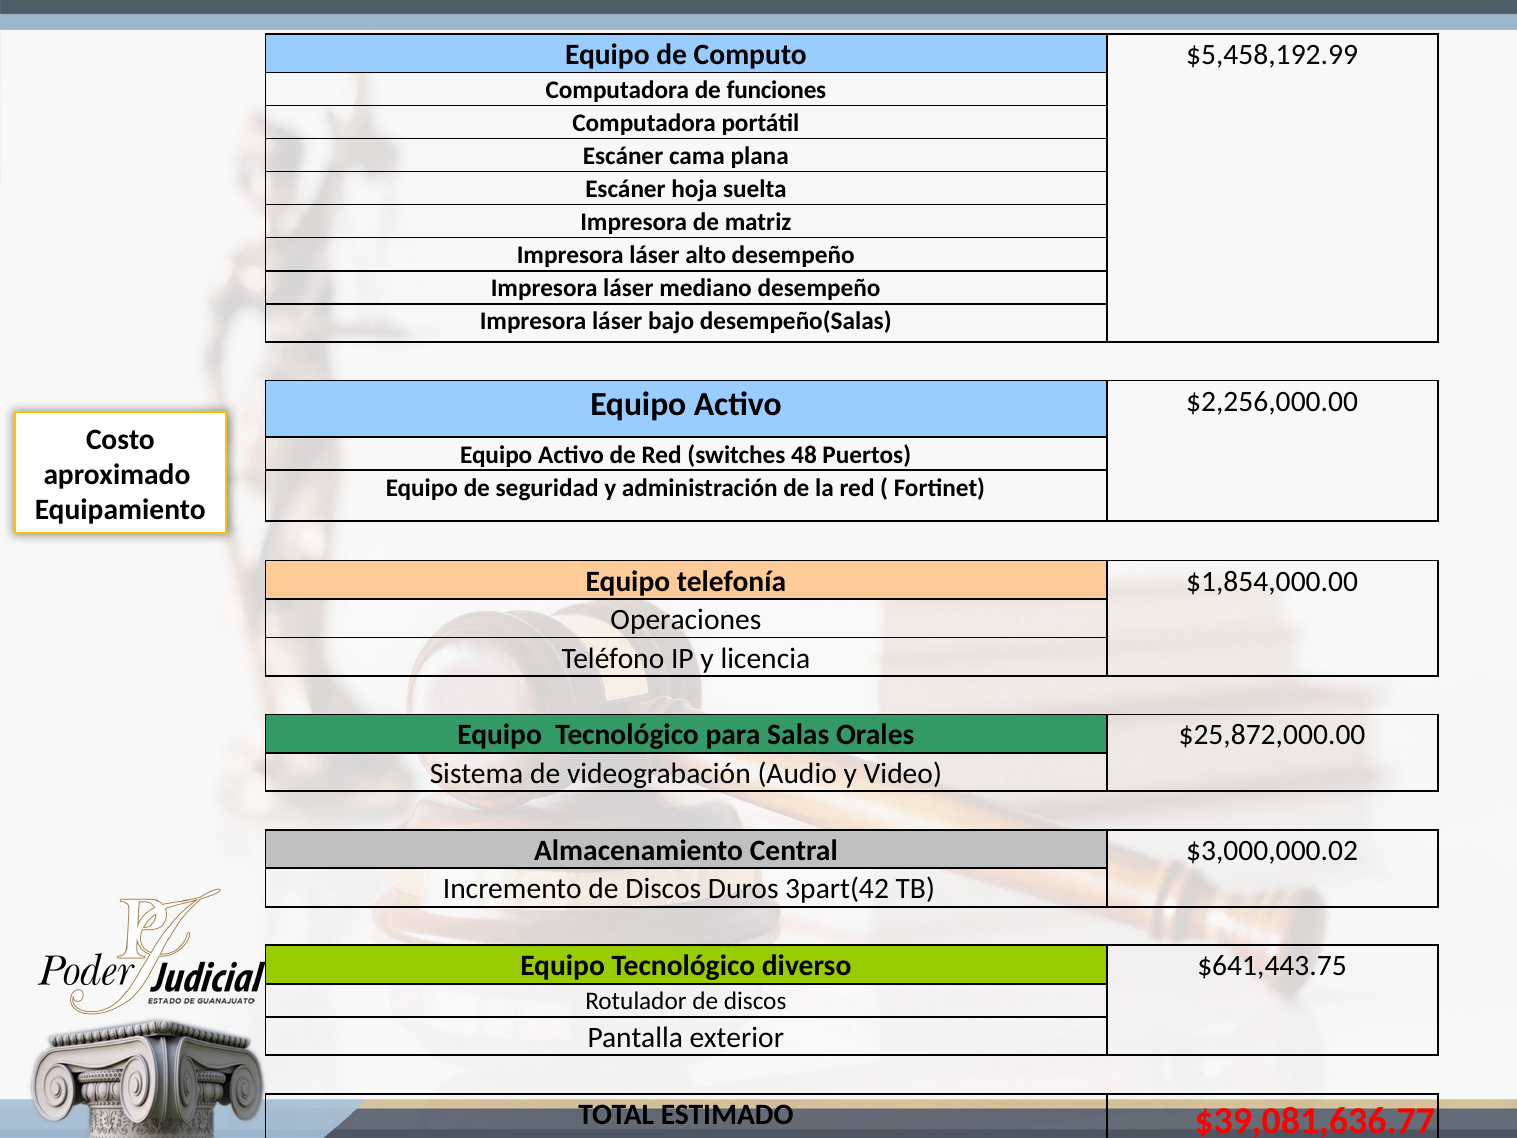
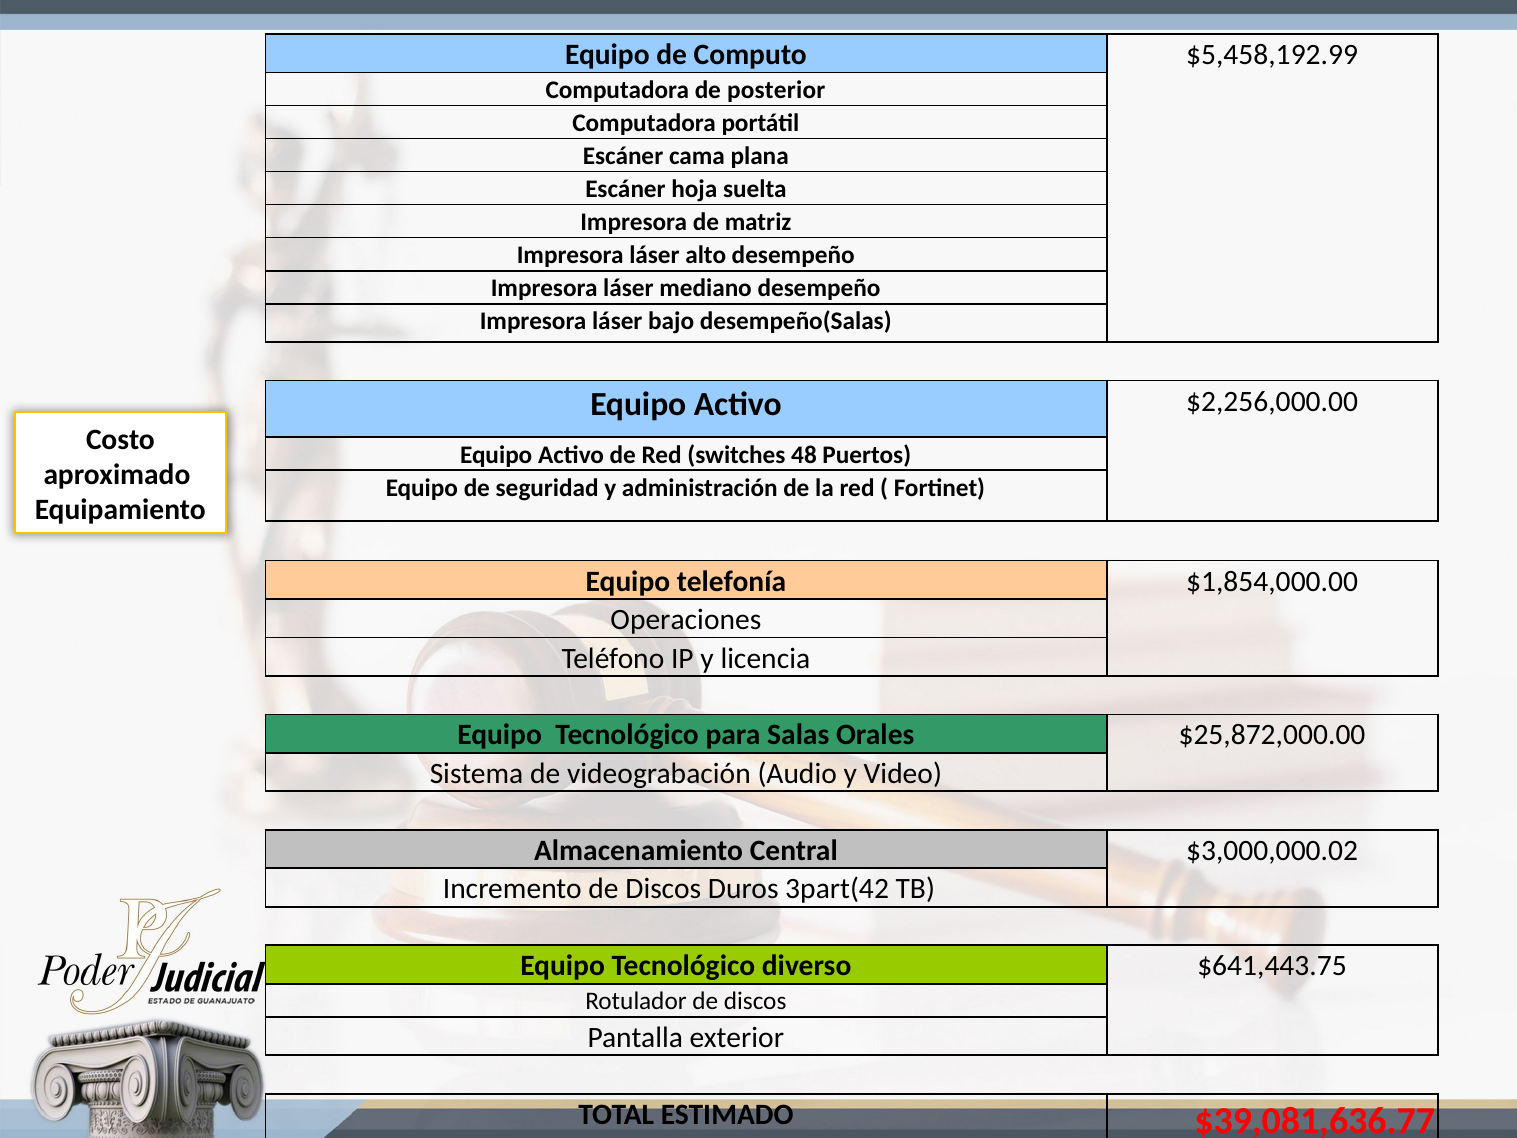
funciones: funciones -> posterior (776, 90)
